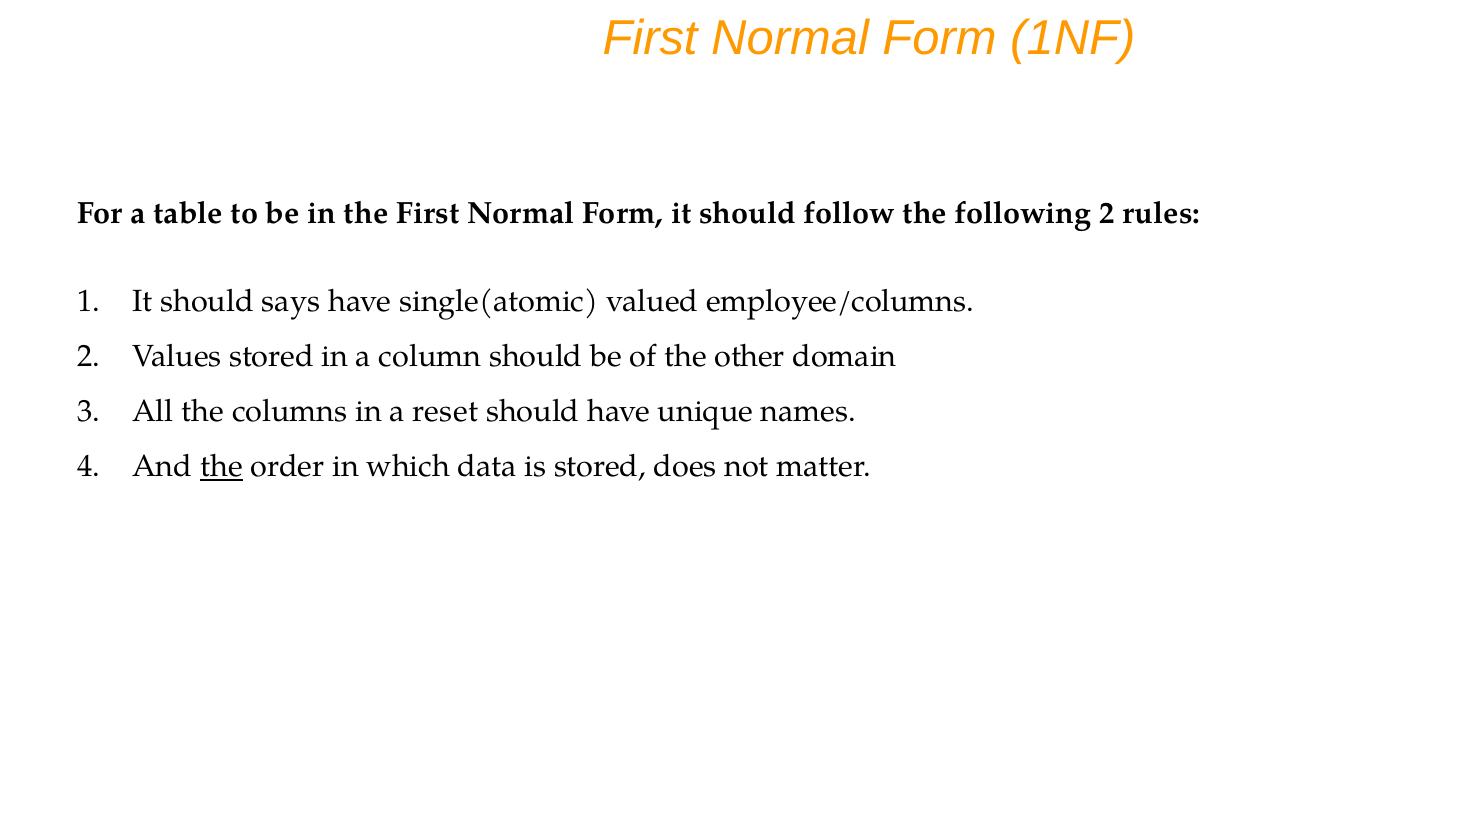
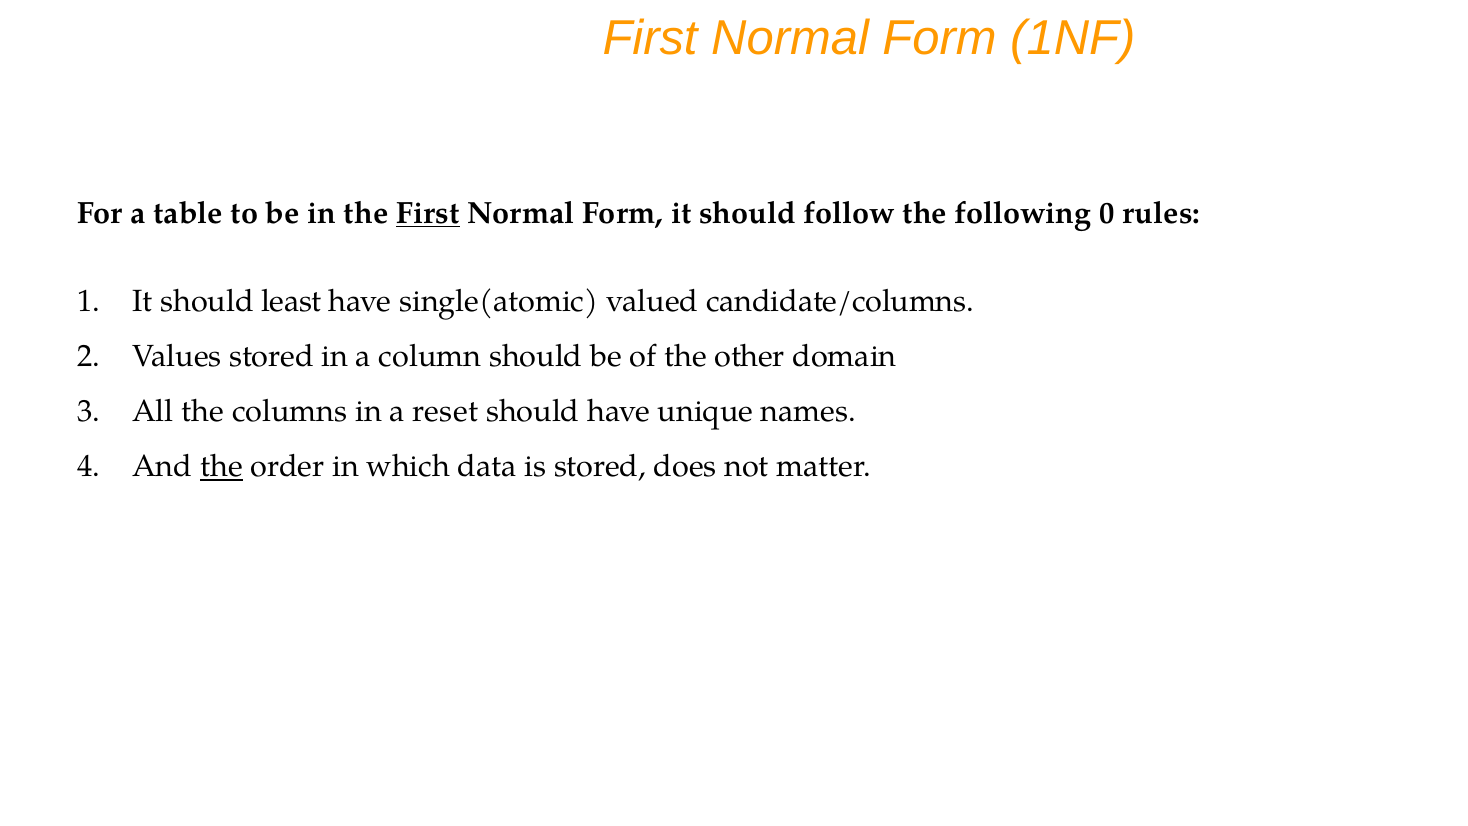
First underline: none -> present (428, 213)
following 2: 2 -> 0 (1107, 213)
says: says -> least (291, 301)
employee/columns: employee/columns -> candidate/columns (840, 301)
